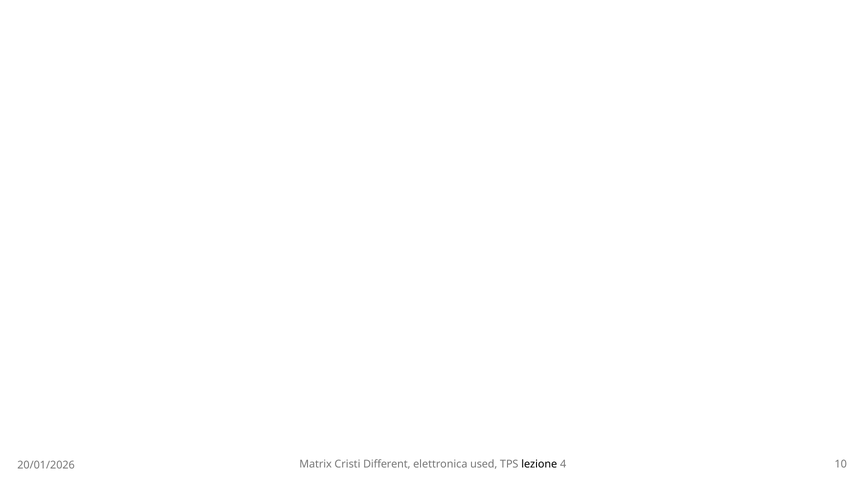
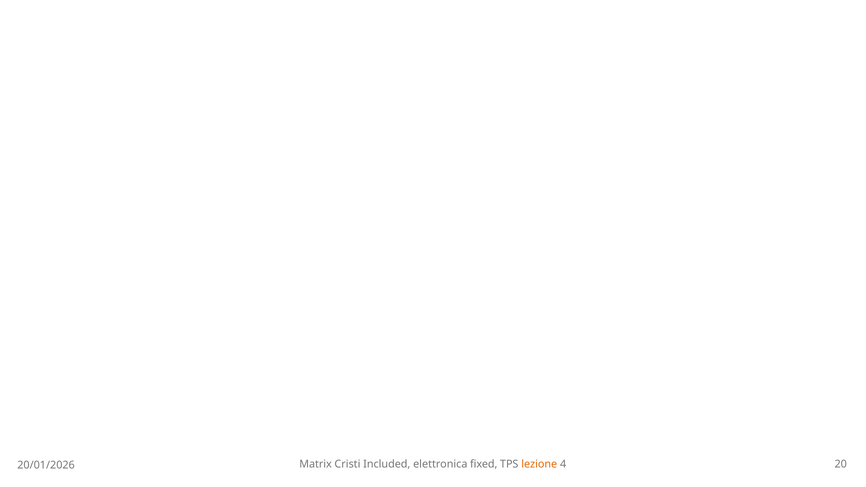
Different: Different -> Included (387, 464)
used: used -> fixed (484, 464)
lezione colour: black -> orange (539, 464)
10: 10 -> 20 (841, 464)
